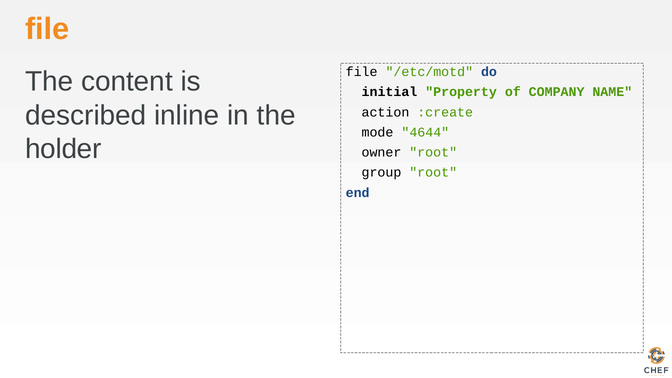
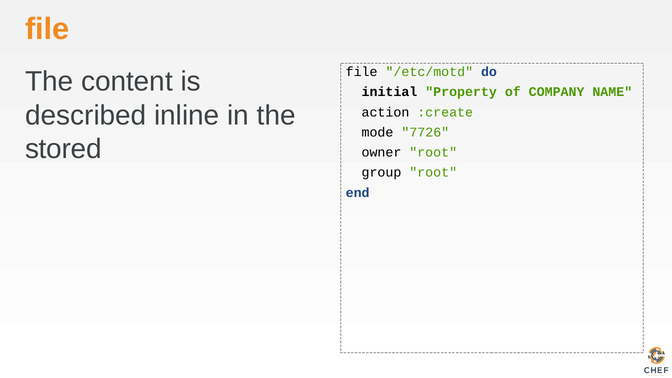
4644: 4644 -> 7726 (425, 132)
holder: holder -> stored (63, 149)
